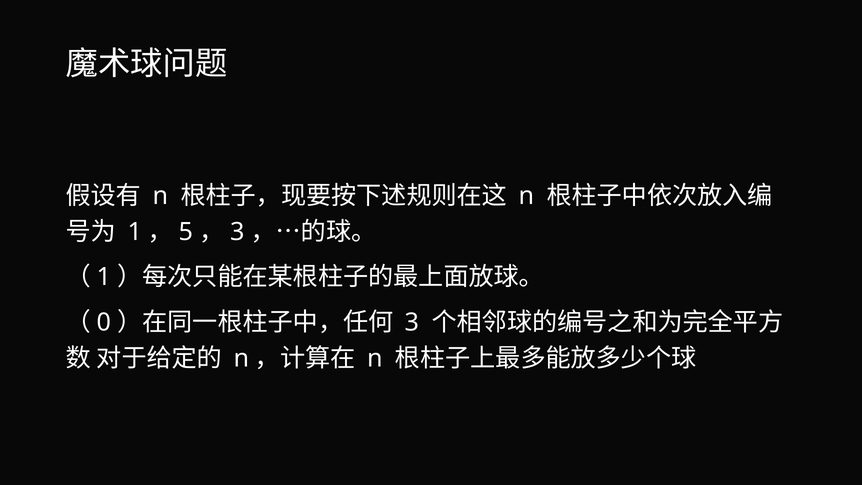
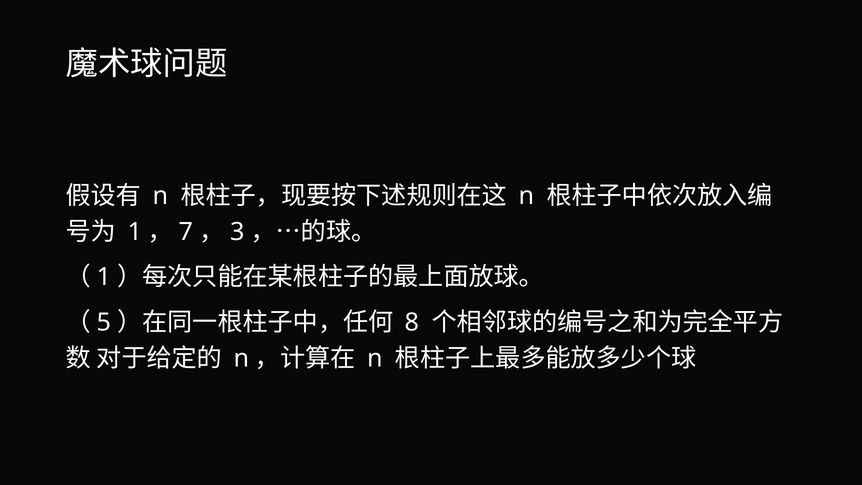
5: 5 -> 7 (186, 232)
0: 0 -> 5 (104, 322)
3: 3 -> 8 (412, 322)
